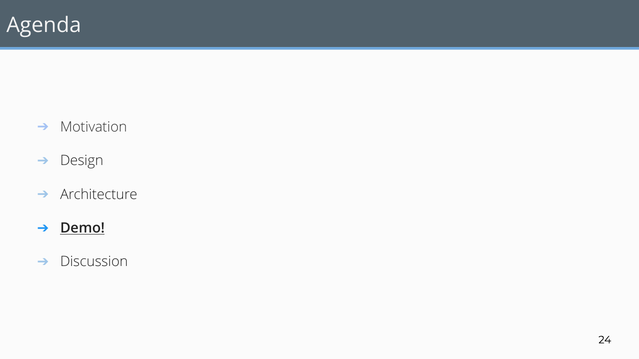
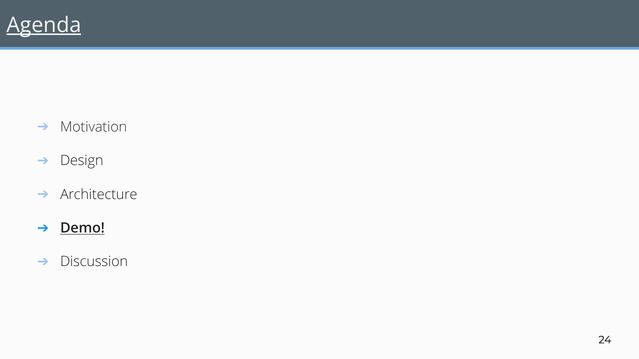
Agenda underline: none -> present (44, 25)
